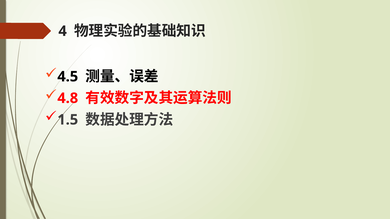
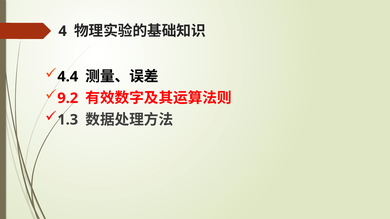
4.5: 4.5 -> 4.4 (68, 77)
4.8: 4.8 -> 9.2 (68, 98)
1.5: 1.5 -> 1.3 (68, 120)
